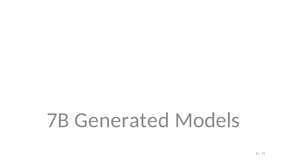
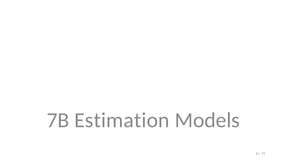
Generated: Generated -> Estimation (122, 121)
